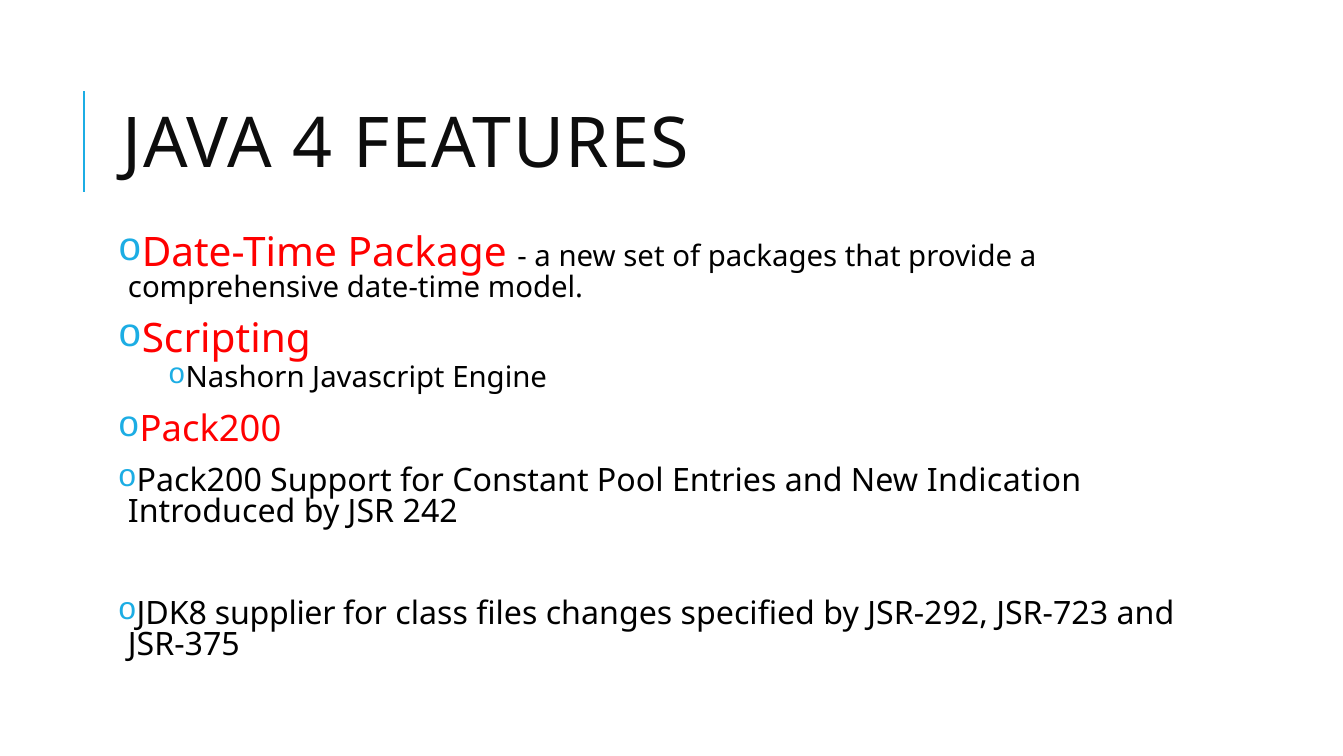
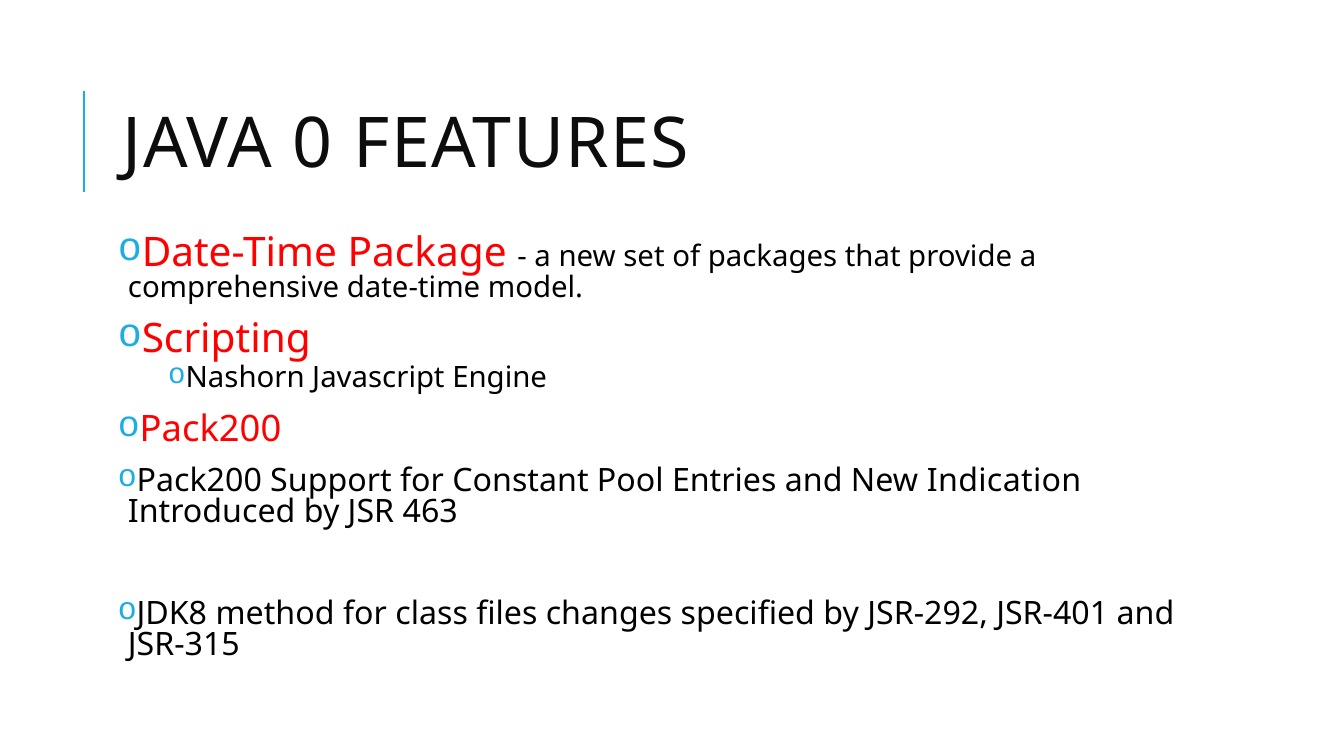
4: 4 -> 0 (313, 144)
242: 242 -> 463 (430, 512)
supplier: supplier -> method (275, 613)
JSR-723: JSR-723 -> JSR-401 (1052, 613)
JSR-375: JSR-375 -> JSR-315 (184, 644)
